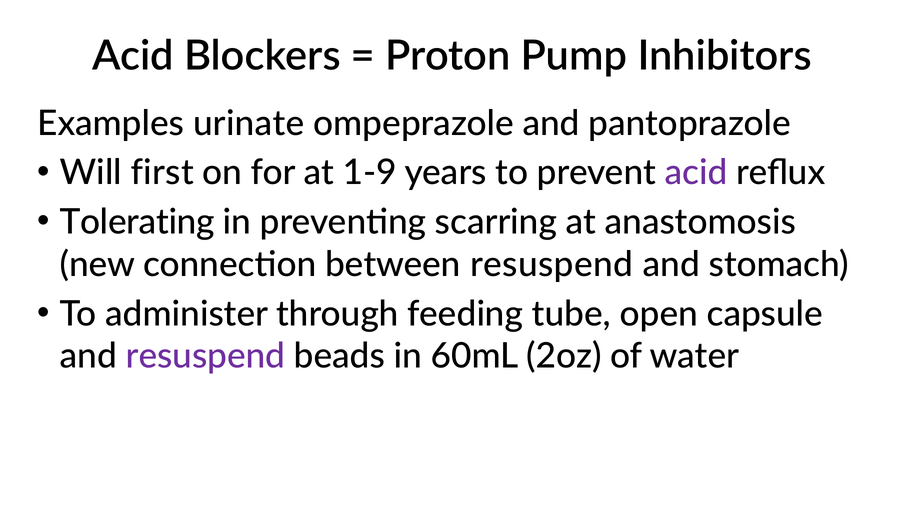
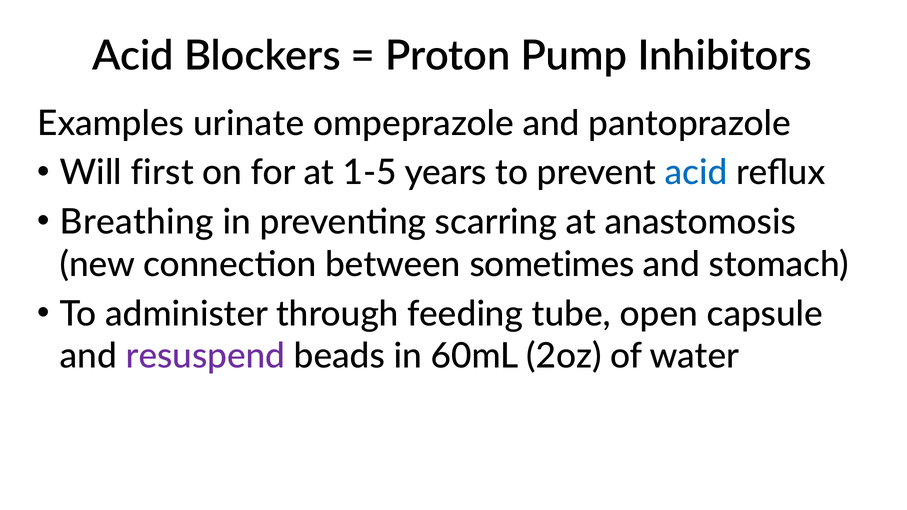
1-9: 1-9 -> 1-5 (370, 173)
acid colour: purple -> blue (696, 173)
Tolerating: Tolerating -> Breathing (137, 222)
between resuspend: resuspend -> sometimes (552, 265)
